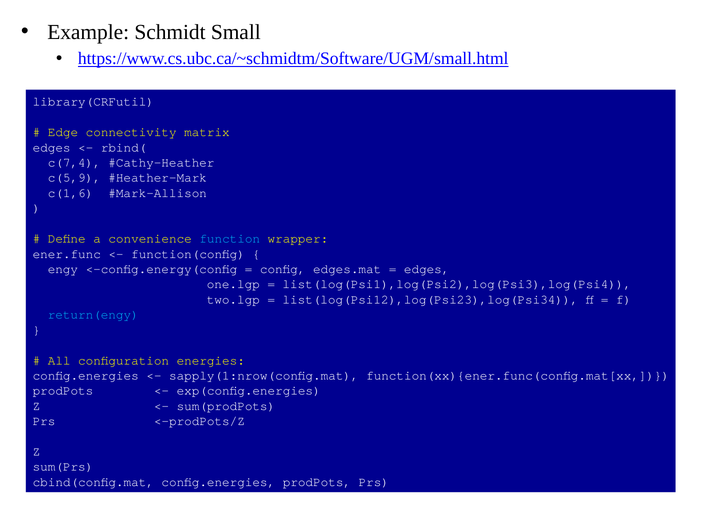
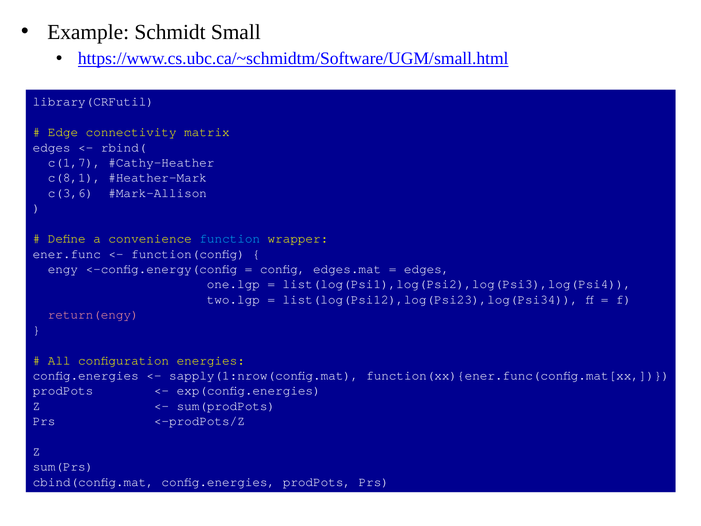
c(7,4: c(7,4 -> c(1,7 (74, 162)
c(5,9: c(5,9 -> c(8,1 (74, 178)
c(1,6: c(1,6 -> c(3,6 (71, 193)
return(engy colour: light blue -> pink (93, 315)
